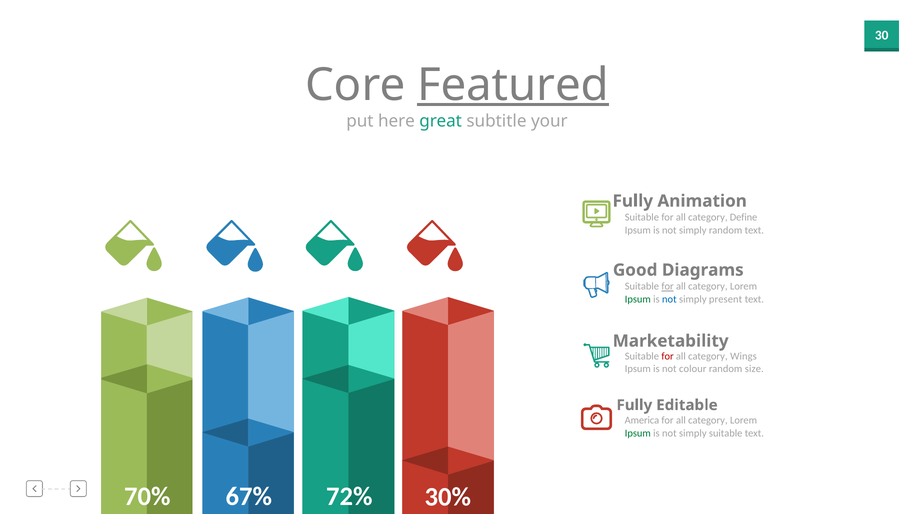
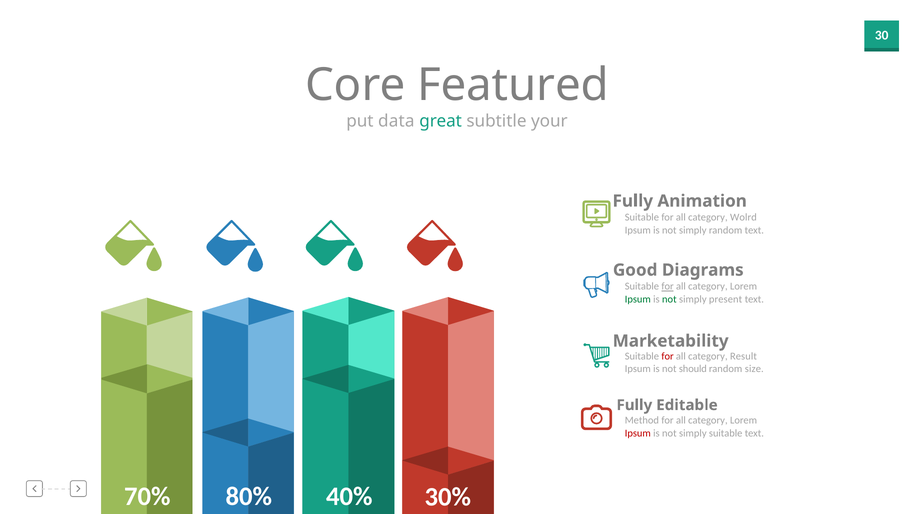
Featured underline: present -> none (513, 85)
here: here -> data (396, 121)
Define: Define -> Wolrd (743, 218)
not colour: blue -> green (669, 299)
Wings: Wings -> Result (743, 356)
colour: colour -> should (693, 369)
America: America -> Method (642, 421)
Ipsum colour: green -> red (638, 433)
72%: 72% -> 40% (349, 496)
67%: 67% -> 80% (249, 496)
